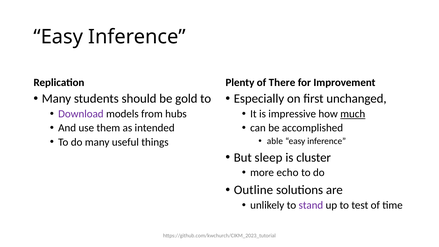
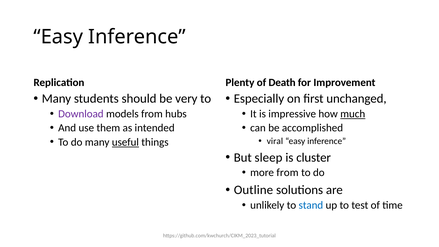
There: There -> Death (282, 83)
gold: gold -> very (186, 99)
able: able -> viral (275, 141)
useful underline: none -> present (125, 142)
more echo: echo -> from (287, 173)
stand colour: purple -> blue (311, 205)
